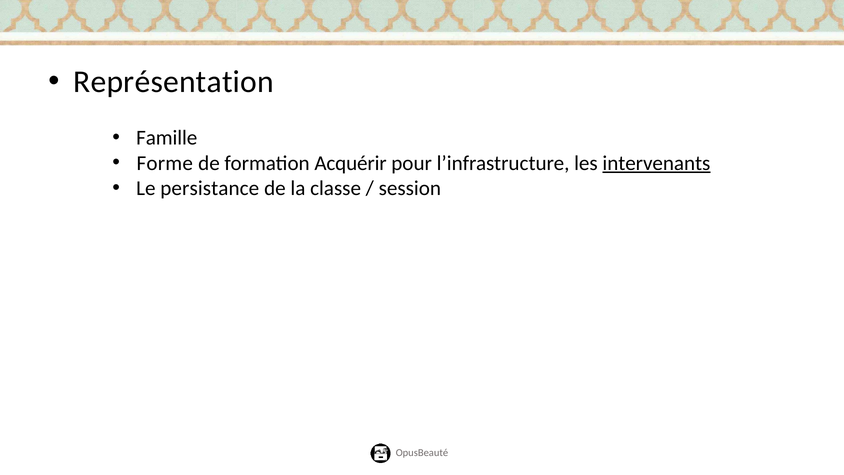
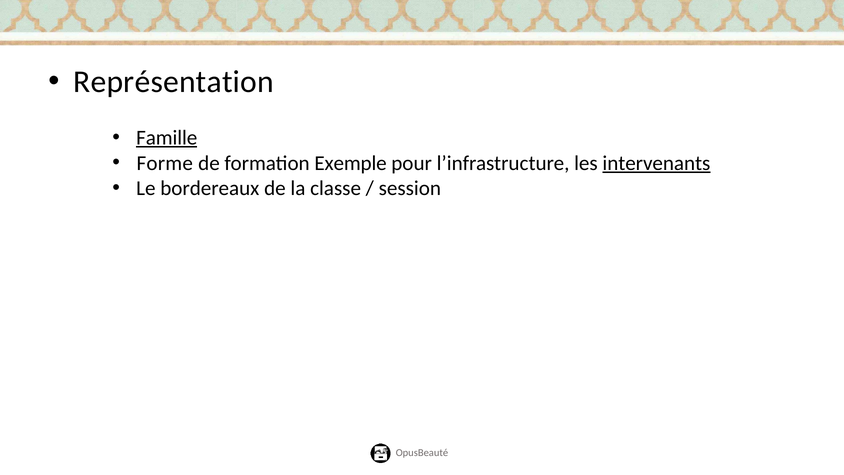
Famille underline: none -> present (167, 138)
Acquérir: Acquérir -> Exemple (351, 163)
persistance: persistance -> bordereaux (210, 188)
